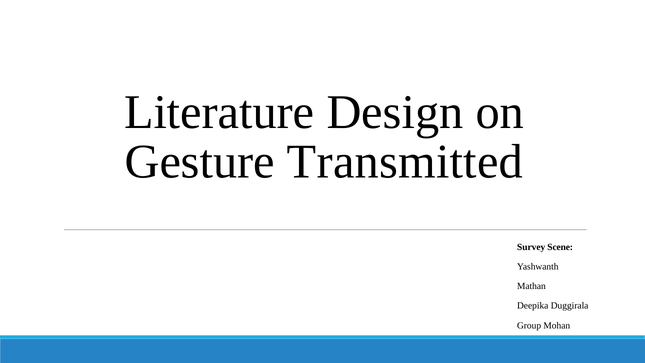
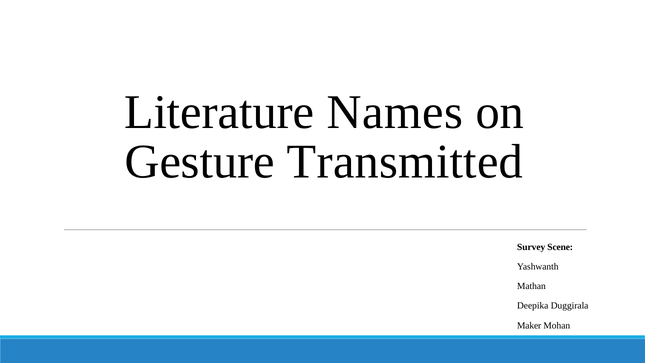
Design: Design -> Names (395, 112)
Group: Group -> Maker (529, 325)
